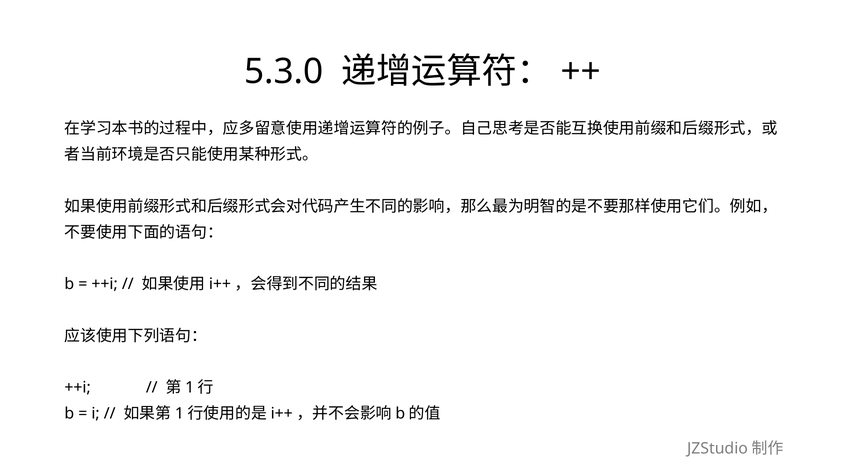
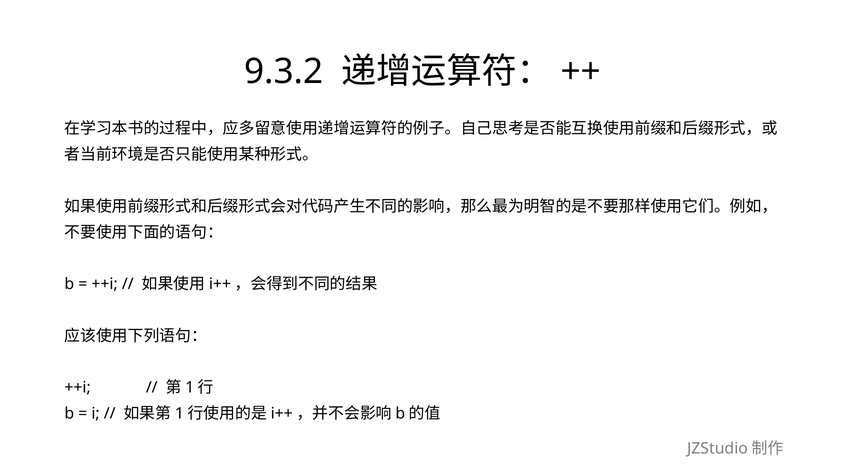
5.3.0: 5.3.0 -> 9.3.2 (284, 72)
